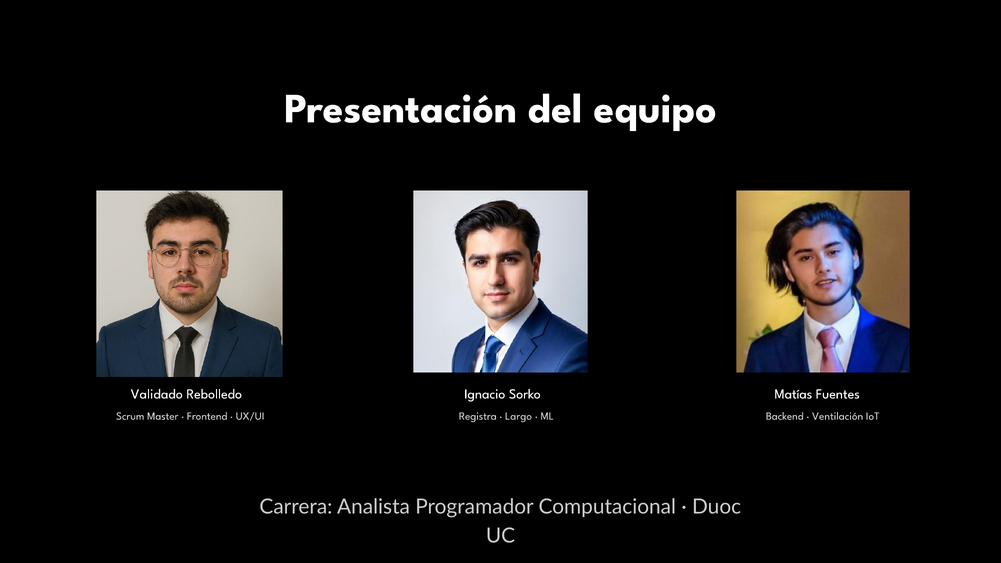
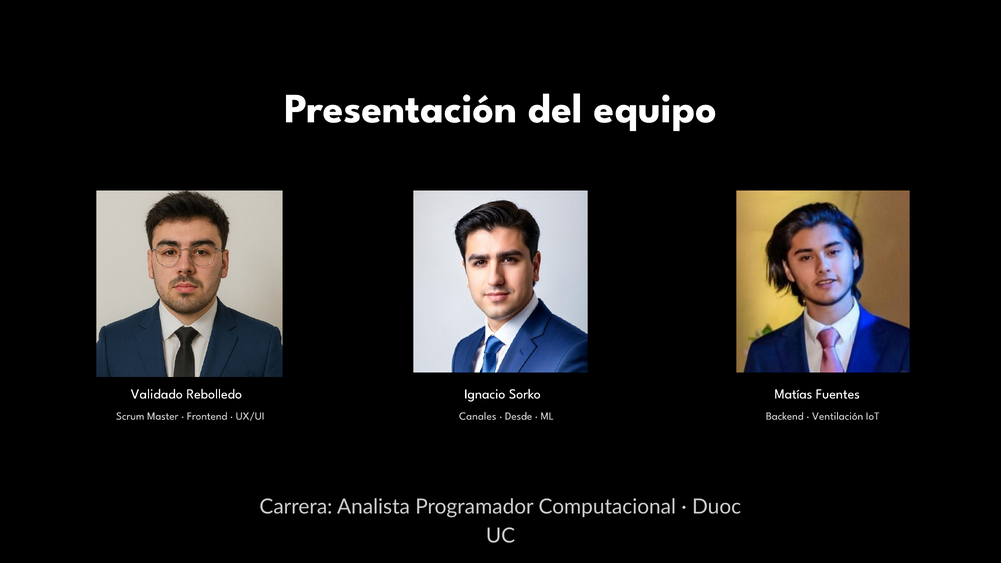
Registra: Registra -> Canales (478, 416)
Largo: Largo -> Desde (519, 416)
